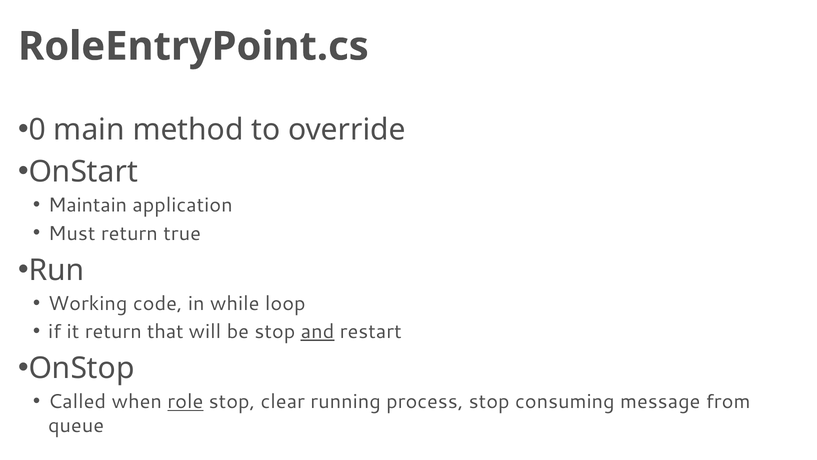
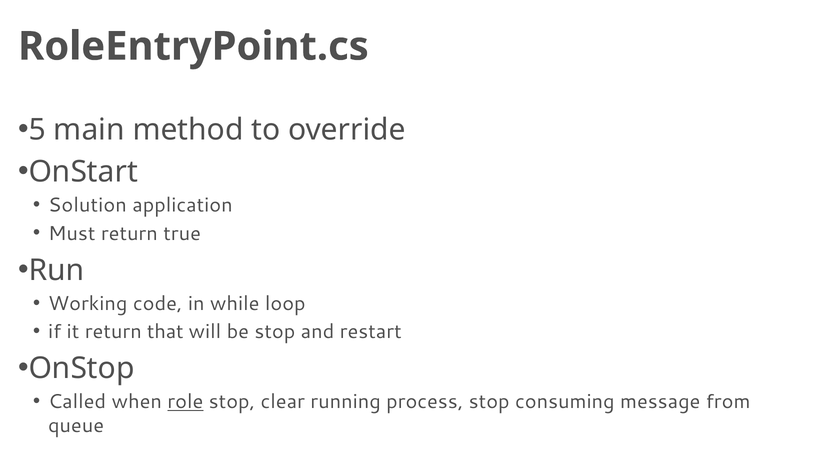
0: 0 -> 5 (37, 130)
Maintain: Maintain -> Solution (87, 205)
and underline: present -> none (317, 331)
